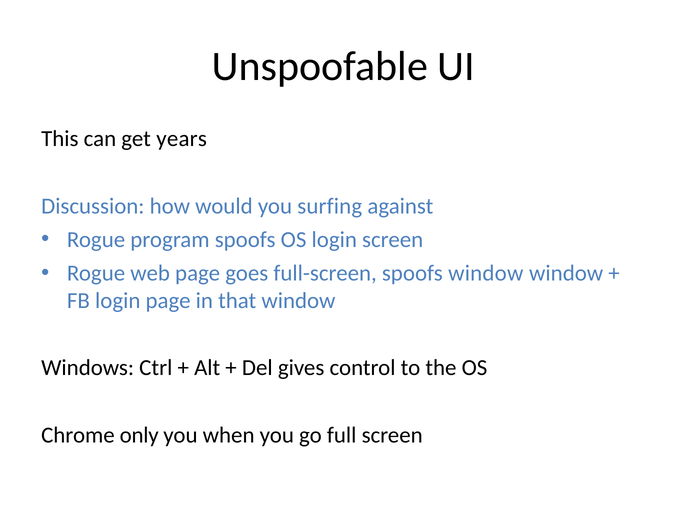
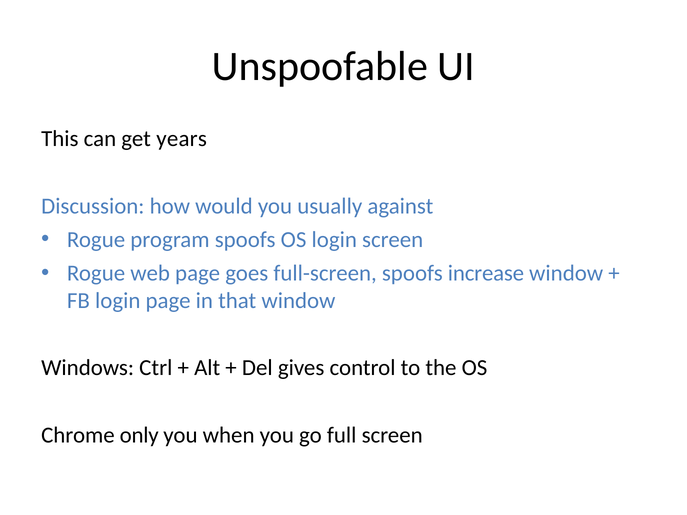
surfing: surfing -> usually (330, 206)
spoofs window: window -> increase (486, 273)
